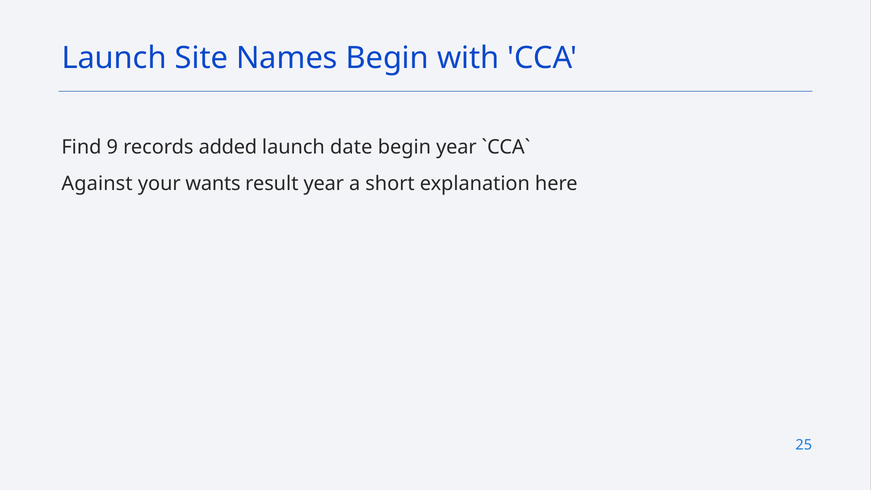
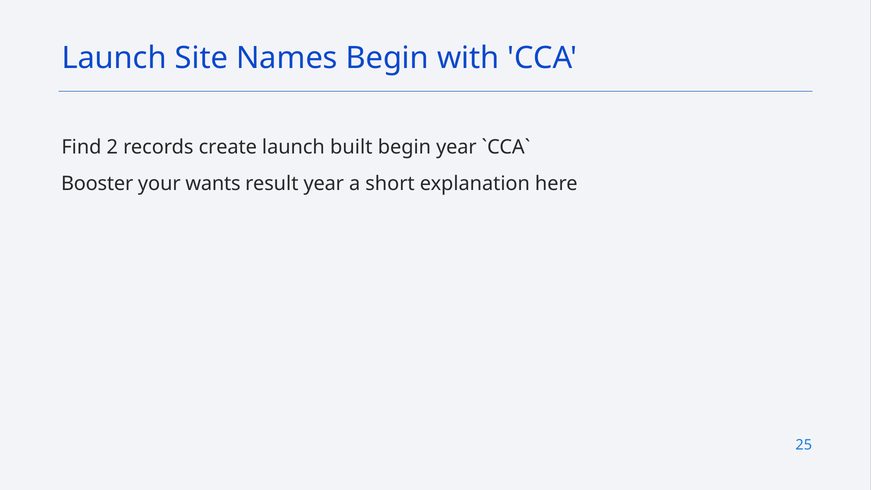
9: 9 -> 2 (112, 147)
added: added -> create (228, 147)
date: date -> built (351, 147)
Against: Against -> Booster (97, 184)
